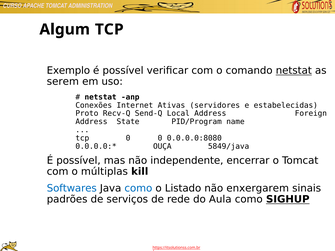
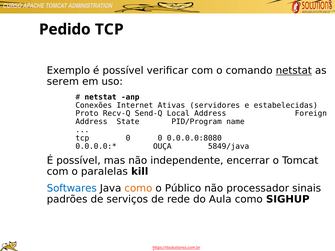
Algum: Algum -> Pedido (65, 29)
múltiplas: múltiplas -> paralelas (104, 172)
como colour: blue -> orange (138, 189)
Listado: Listado -> Público (183, 189)
enxergarem: enxergarem -> processador (258, 189)
SIGHUP underline: present -> none (288, 200)
